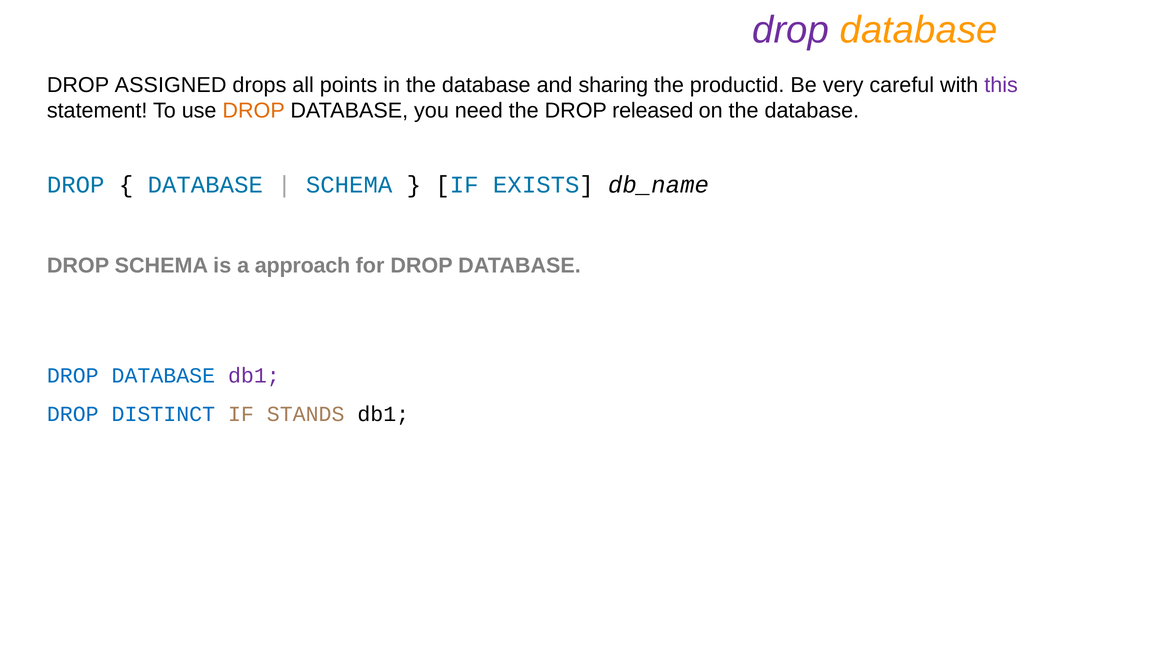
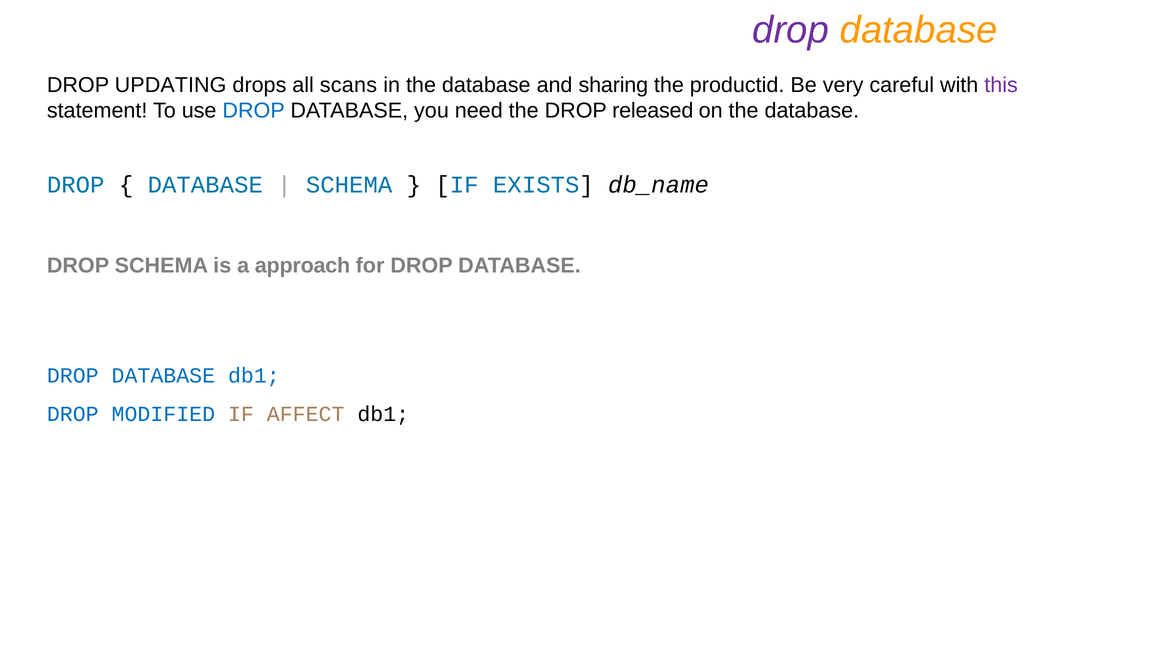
ASSIGNED: ASSIGNED -> UPDATING (171, 85)
points: points -> scans (348, 85)
DROP colour: orange -> blue (254, 111)
db1 colour: purple -> blue (254, 375)
DISTINCT: DISTINCT -> MODIFIED (163, 414)
STANDS: STANDS -> AFFECT (306, 414)
